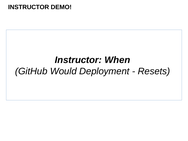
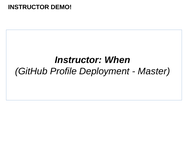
Would: Would -> Profile (63, 71)
Resets: Resets -> Master (154, 71)
